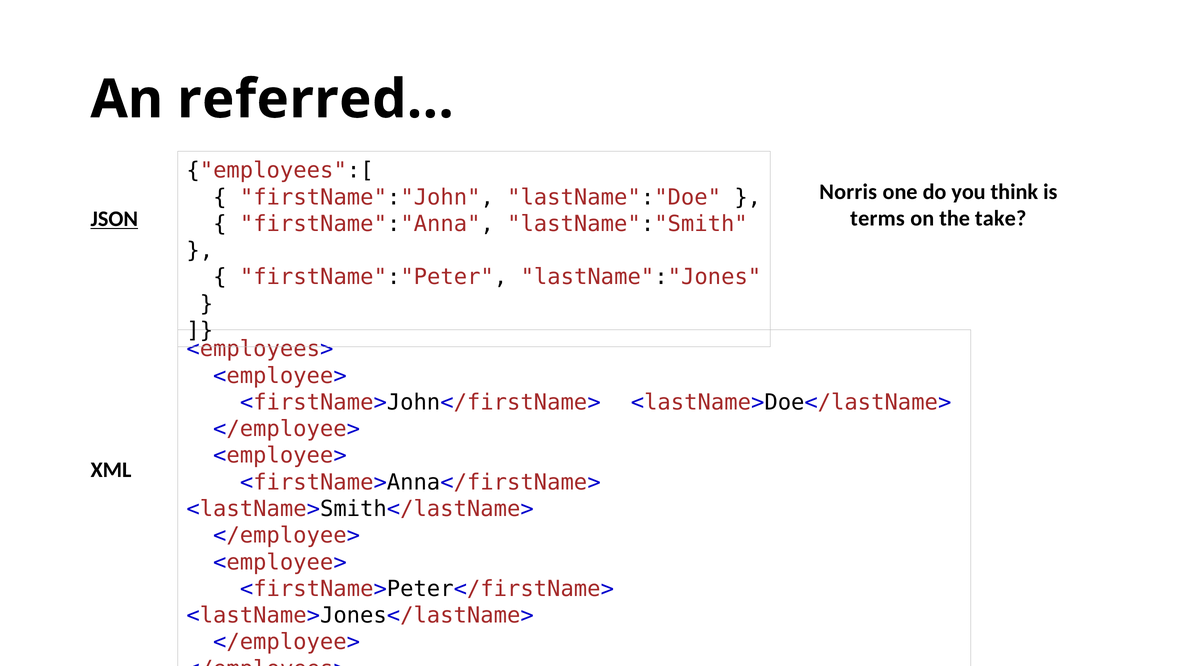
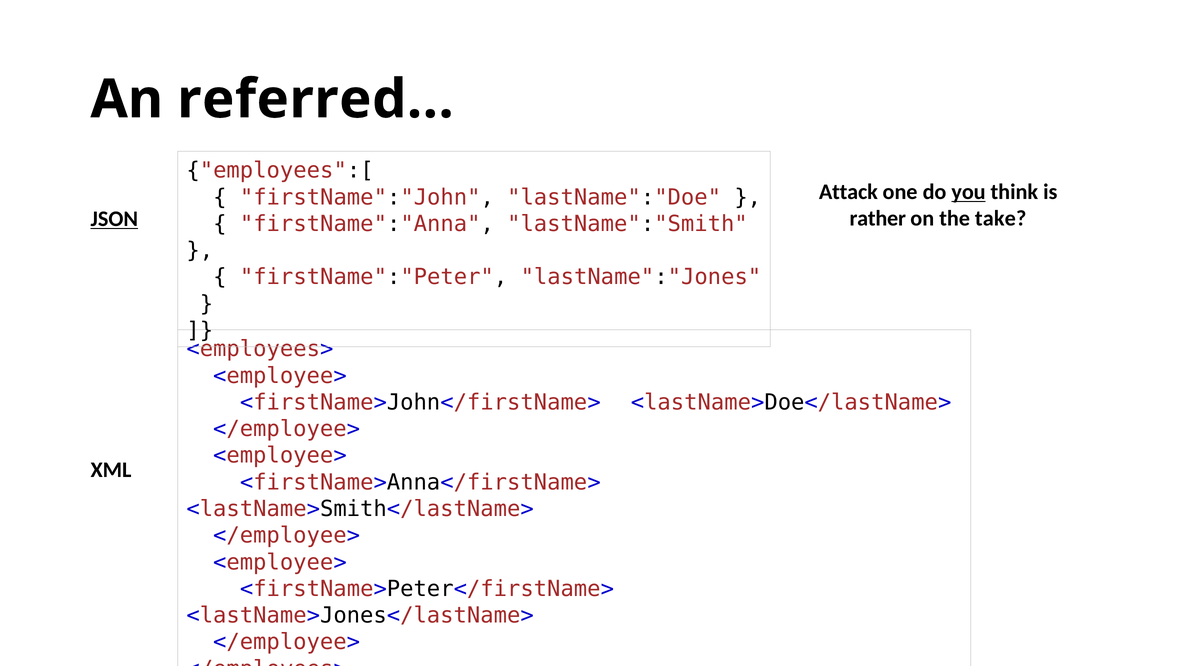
Norris: Norris -> Attack (848, 192)
you underline: none -> present (969, 192)
terms: terms -> rather (878, 219)
